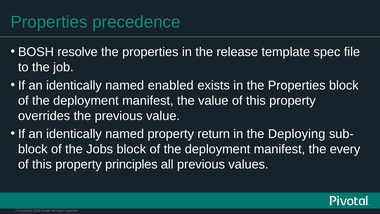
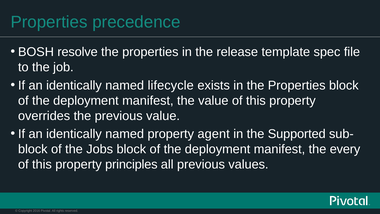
enabled: enabled -> lifecycle (171, 85)
return: return -> agent (214, 134)
Deploying: Deploying -> Supported (297, 134)
